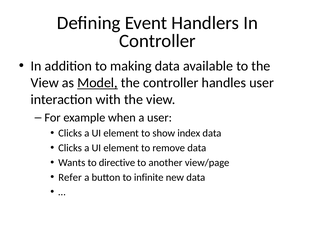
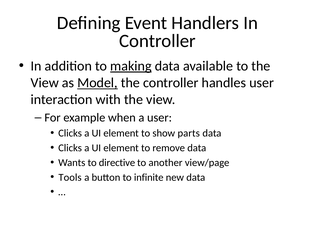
making underline: none -> present (131, 66)
index: index -> parts (189, 133)
Refer: Refer -> Tools (70, 177)
